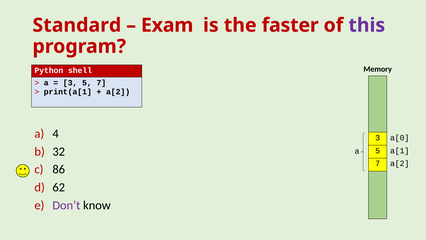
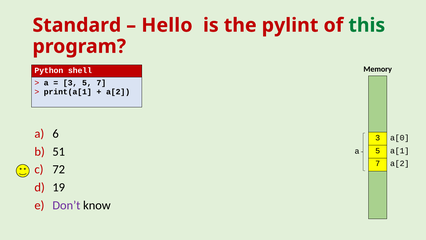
Exam: Exam -> Hello (167, 25)
faster: faster -> pylint (290, 25)
this colour: purple -> green (367, 25)
4: 4 -> 6 (56, 134)
32: 32 -> 51 (59, 151)
86: 86 -> 72 (59, 169)
62: 62 -> 19 (59, 187)
